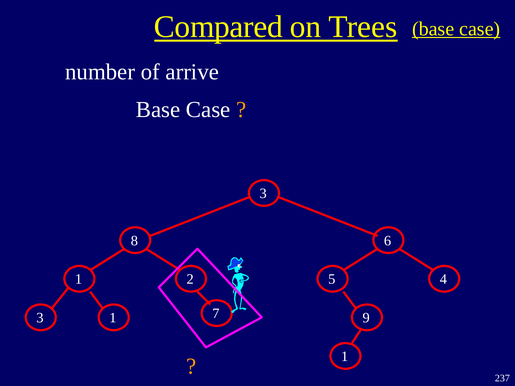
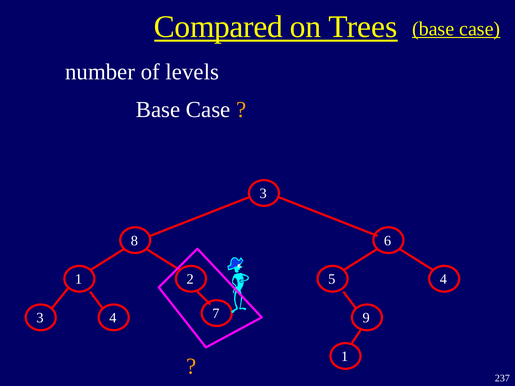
arrive: arrive -> levels (192, 72)
3 1: 1 -> 4 (113, 318)
